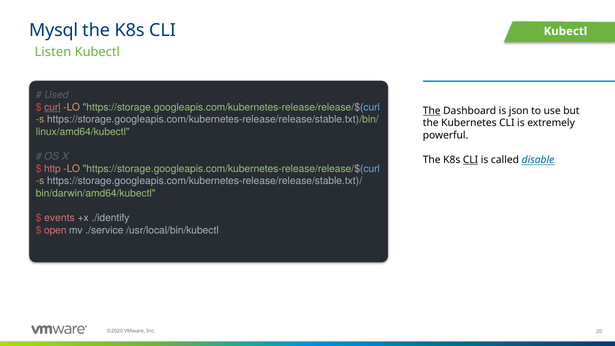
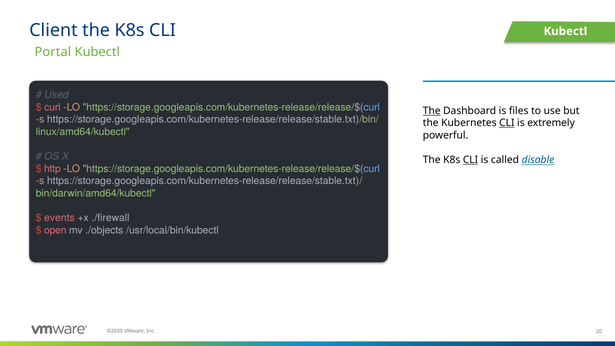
Mysql: Mysql -> Client (53, 30)
Listen: Listen -> Portal (53, 52)
curl underline: present -> none (52, 107)
json: json -> files (519, 111)
CLI underline: none -> present (507, 123)
./identify: ./identify -> ./firewall (110, 218)
./service: ./service -> ./objects (104, 230)
